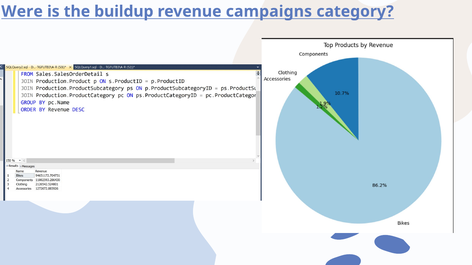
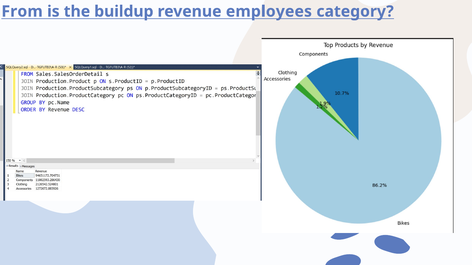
Were: Were -> From (22, 11)
campaigns: campaigns -> employees (269, 11)
